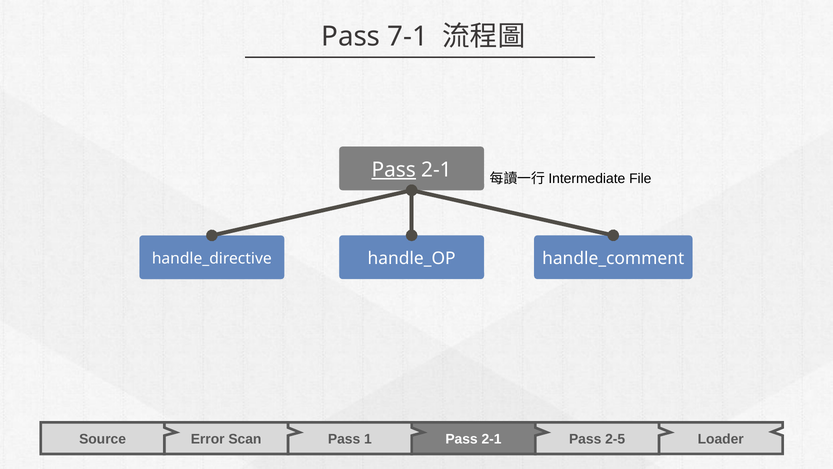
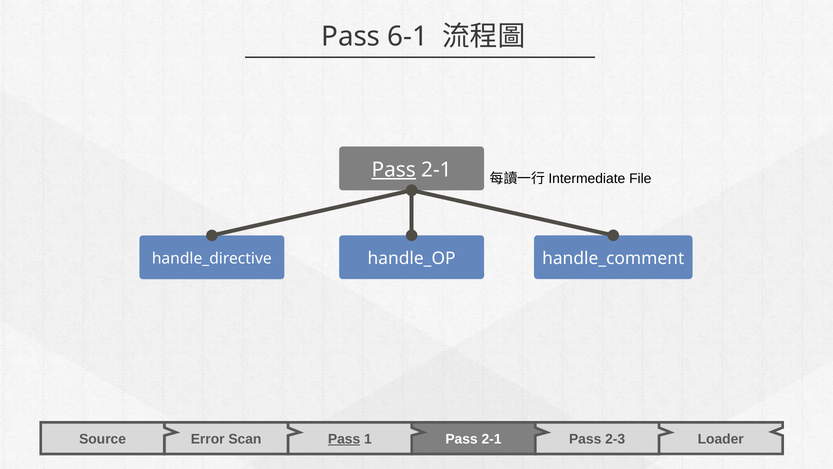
7-1: 7-1 -> 6-1 (408, 37)
Pass underline: none -> present (344, 439)
2-5: 2-5 -> 2-3 (615, 439)
